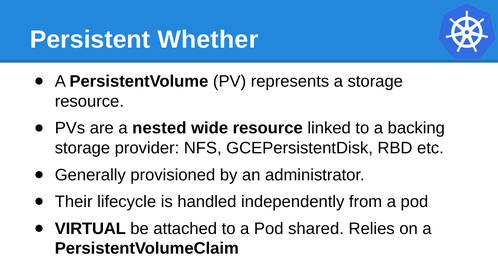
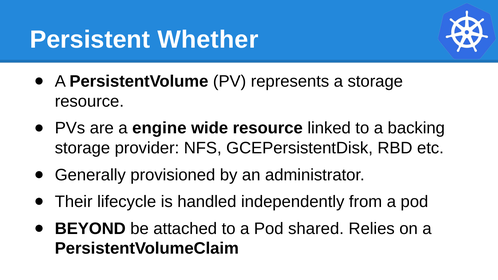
nested: nested -> engine (159, 128)
VIRTUAL: VIRTUAL -> BEYOND (90, 229)
